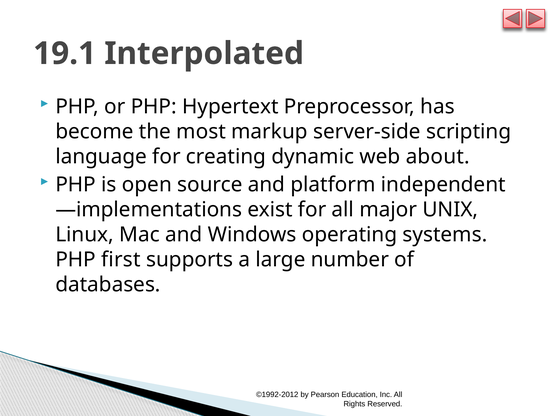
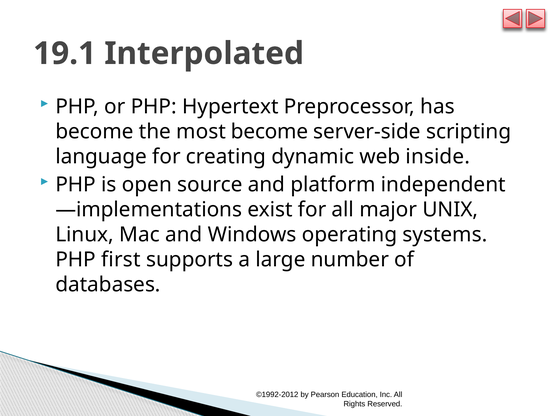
most markup: markup -> become (270, 131)
about: about -> inside (438, 156)
